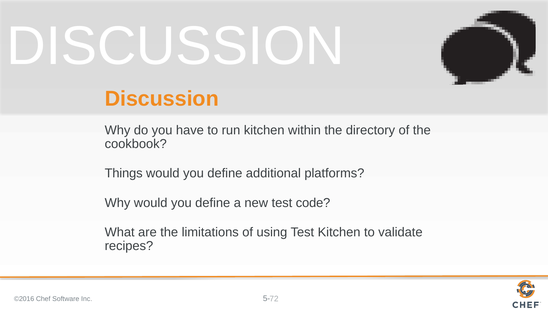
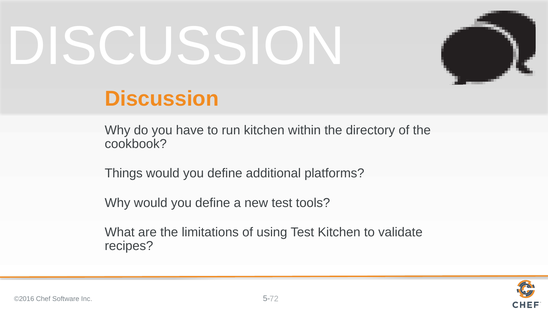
code: code -> tools (313, 202)
